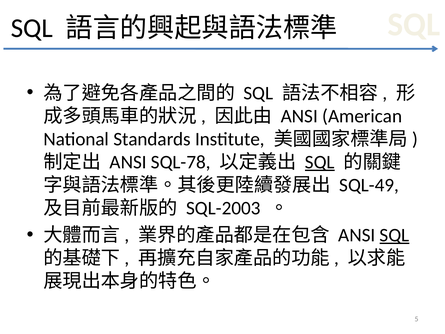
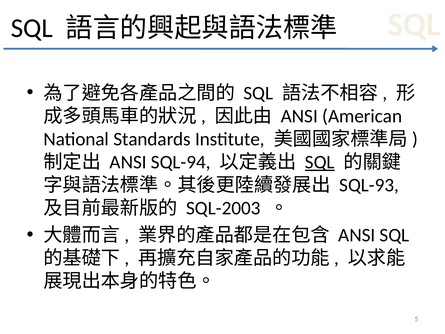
SQL-78: SQL-78 -> SQL-94 (181, 162)
SQL-49: SQL-49 -> SQL-93 (369, 185)
SQL underline: present -> none (394, 235)
